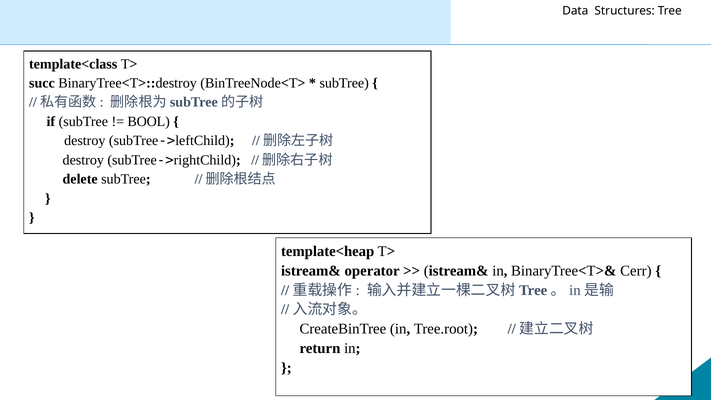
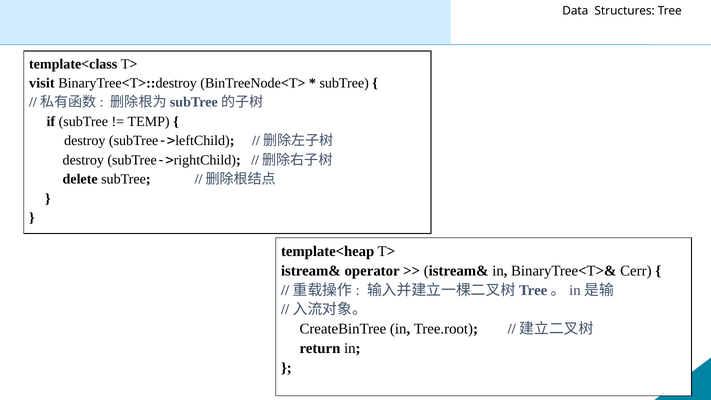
succ: succ -> visit (42, 83)
BOOL: BOOL -> TEMP (149, 122)
